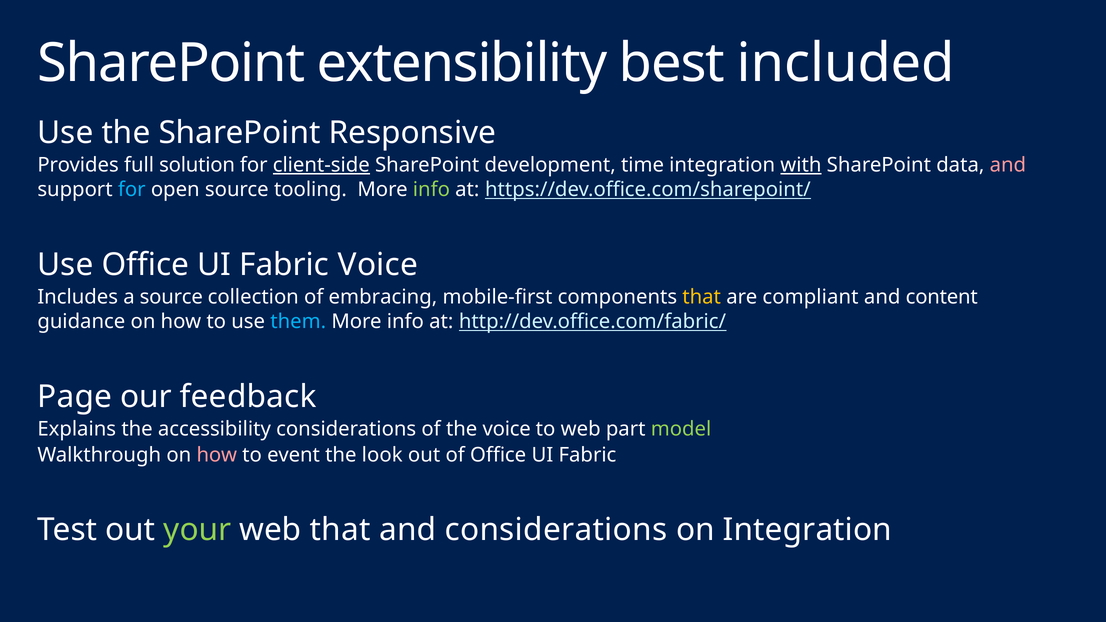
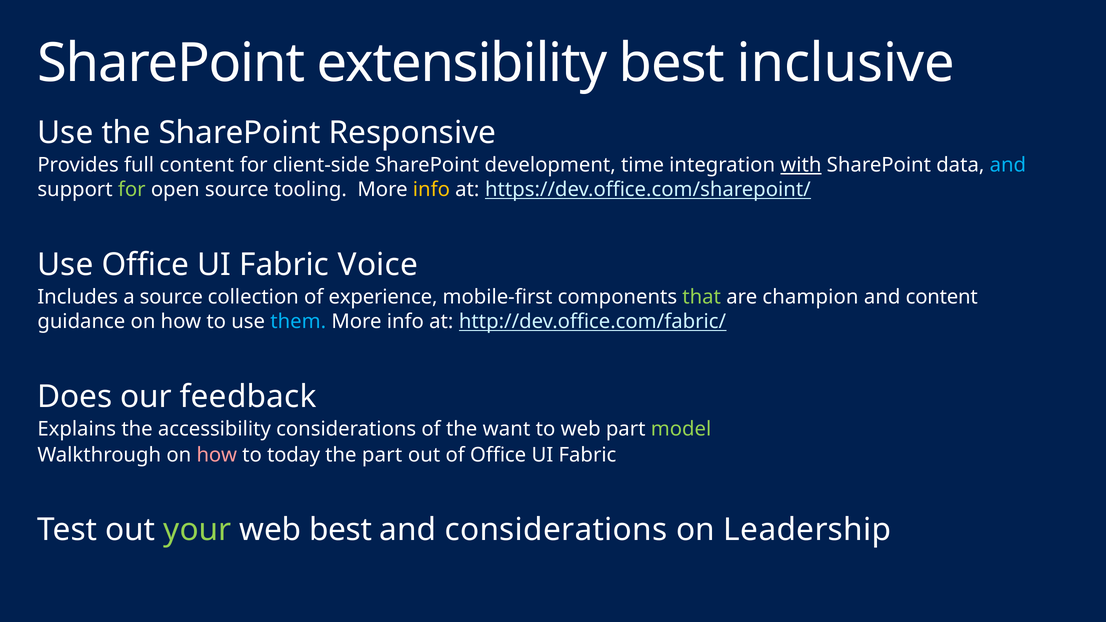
included: included -> inclusive (846, 63)
full solution: solution -> content (197, 165)
client-side underline: present -> none (321, 165)
and colour: pink -> light blue (1008, 165)
for colour: light blue -> light green (132, 189)
info colour: light green -> yellow (431, 189)
embracing: embracing -> experience (383, 297)
that colour: yellow -> light green (702, 297)
compliant: compliant -> champion (810, 297)
Page: Page -> Does (75, 397)
the voice: voice -> want (506, 429)
event: event -> today (294, 455)
the look: look -> part (382, 455)
web that: that -> best (341, 530)
on Integration: Integration -> Leadership (807, 530)
